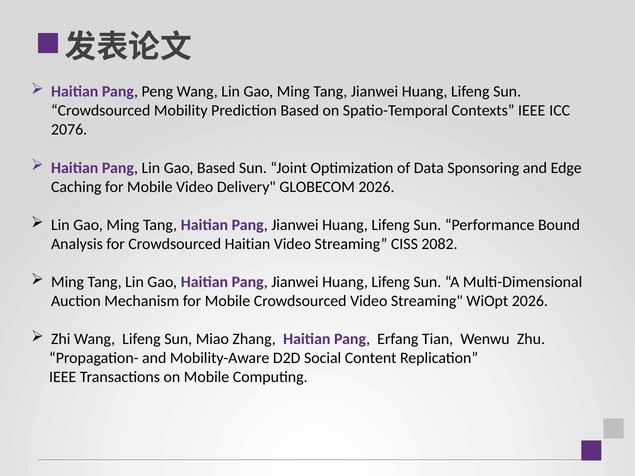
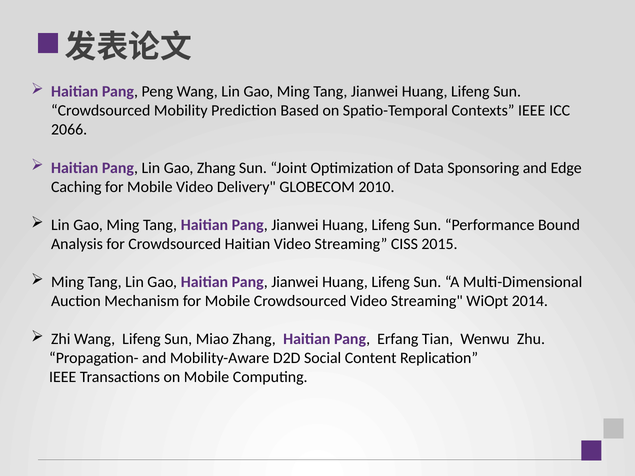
2076: 2076 -> 2066 (69, 130)
Gao Based: Based -> Zhang (216, 168)
GLOBECOM 2026: 2026 -> 2010 (376, 187)
2082: 2082 -> 2015 (440, 244)
WiOpt 2026: 2026 -> 2014 (530, 301)
